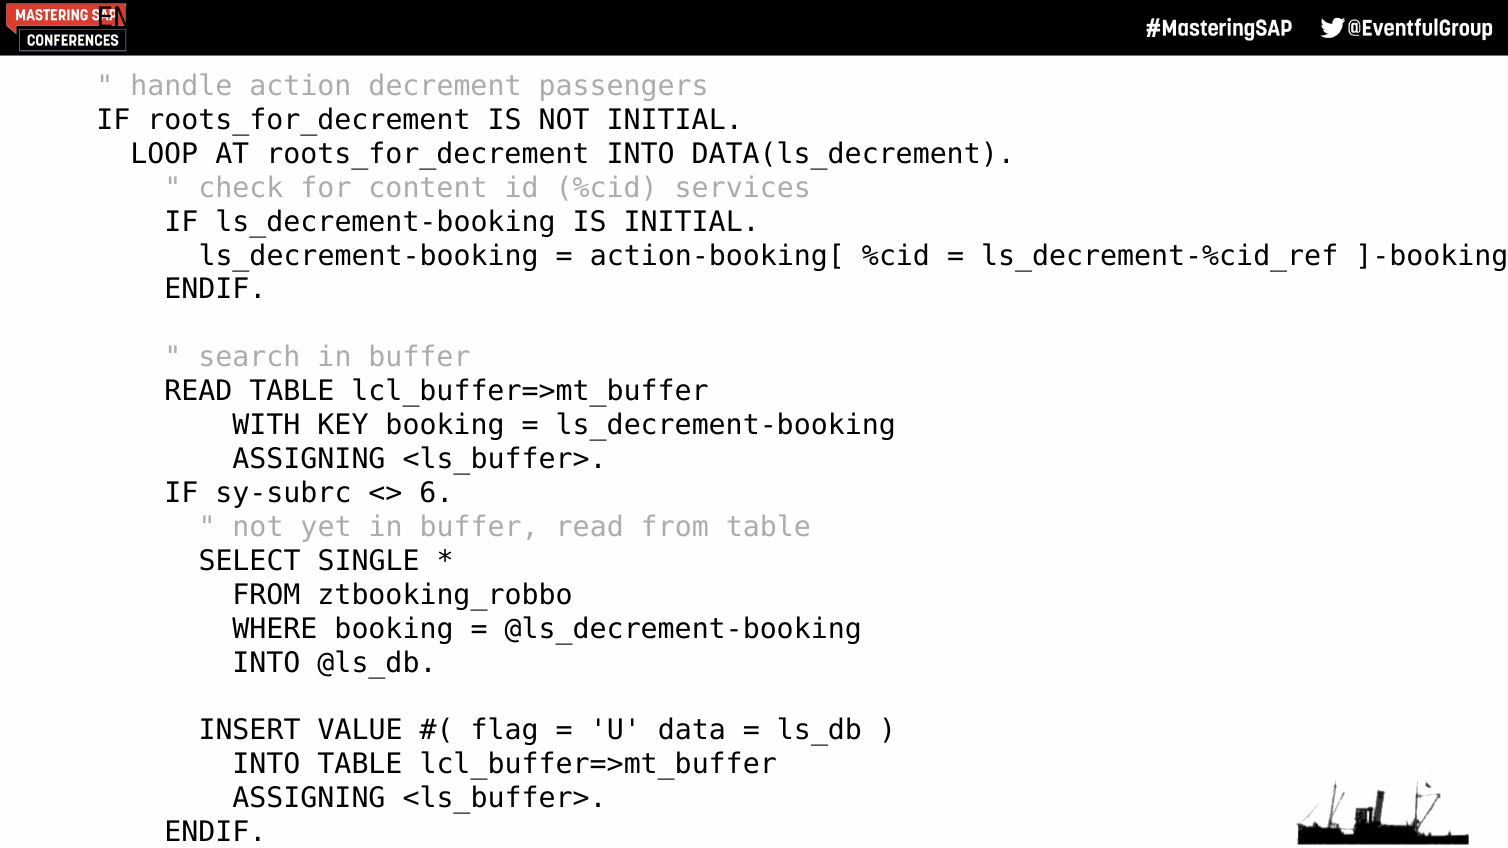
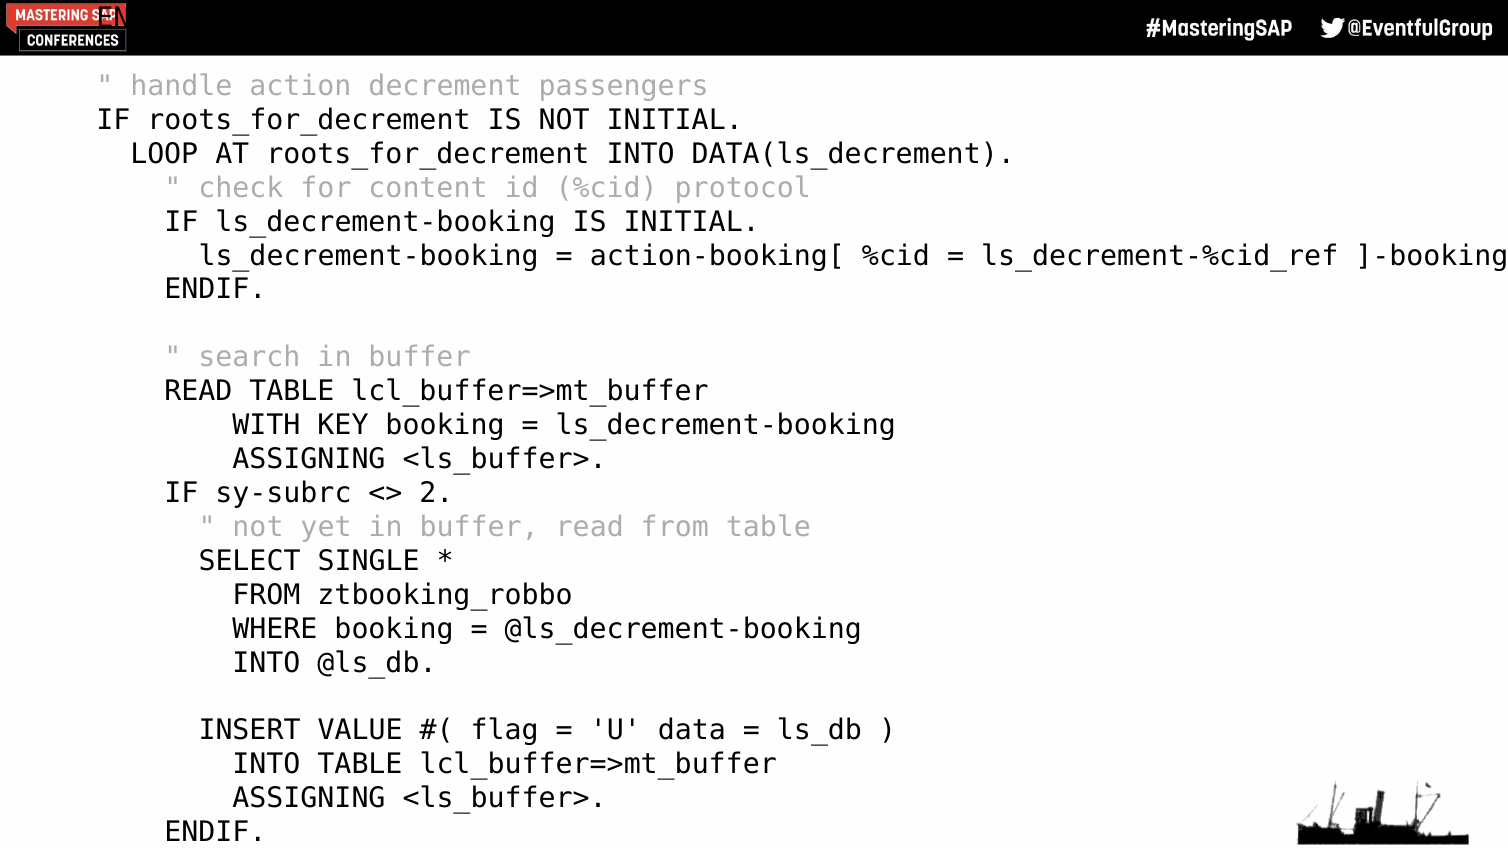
services: services -> protocol (743, 188)
6: 6 -> 2 (436, 493)
